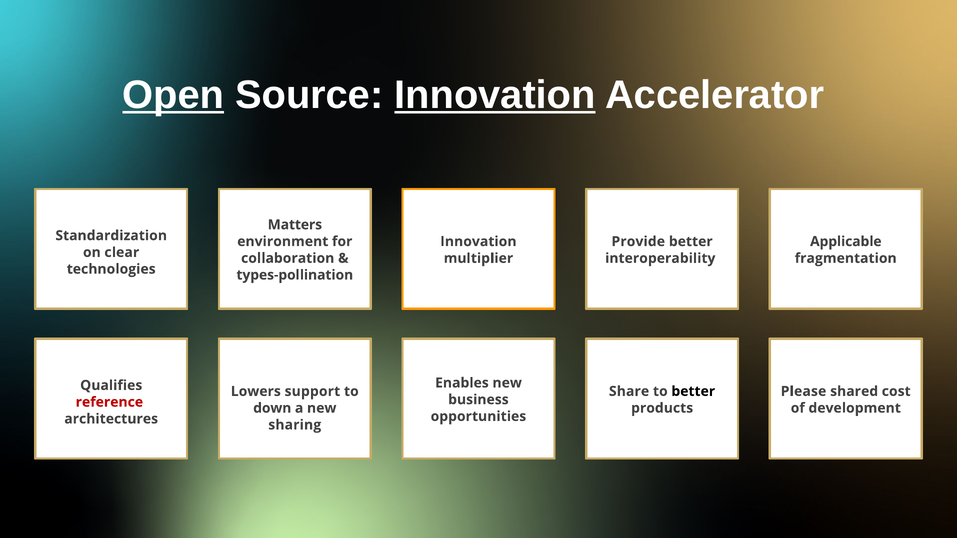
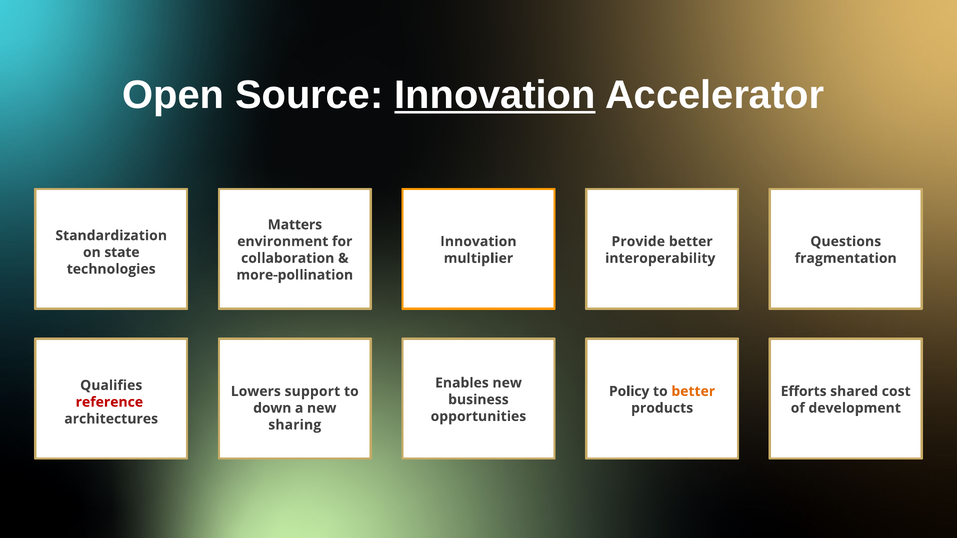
Open underline: present -> none (173, 95)
Applicable: Applicable -> Questions (846, 242)
clear: clear -> state (122, 252)
types-pollination: types-pollination -> more-pollination (295, 275)
Share: Share -> Policy (629, 392)
better colour: black -> orange (693, 392)
Please: Please -> Efforts (804, 392)
